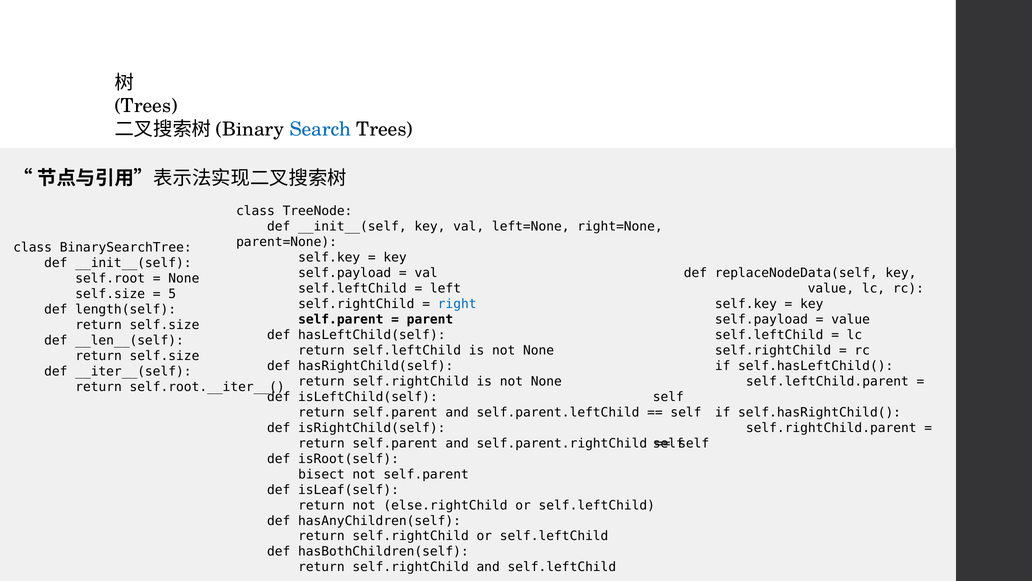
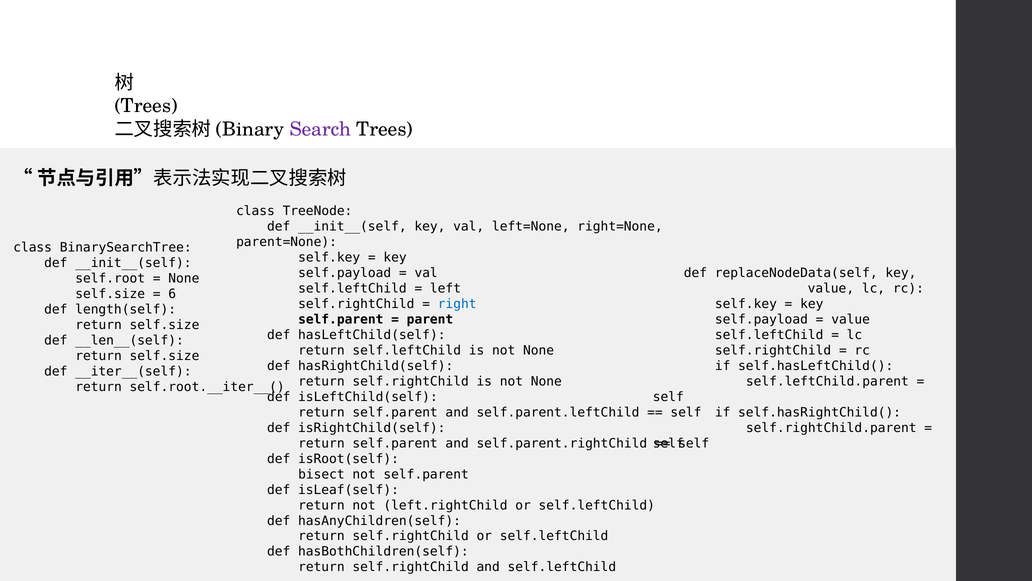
Search colour: blue -> purple (320, 129)
5: 5 -> 6 (172, 294)
else.rightChild: else.rightChild -> left.rightChild (446, 505)
